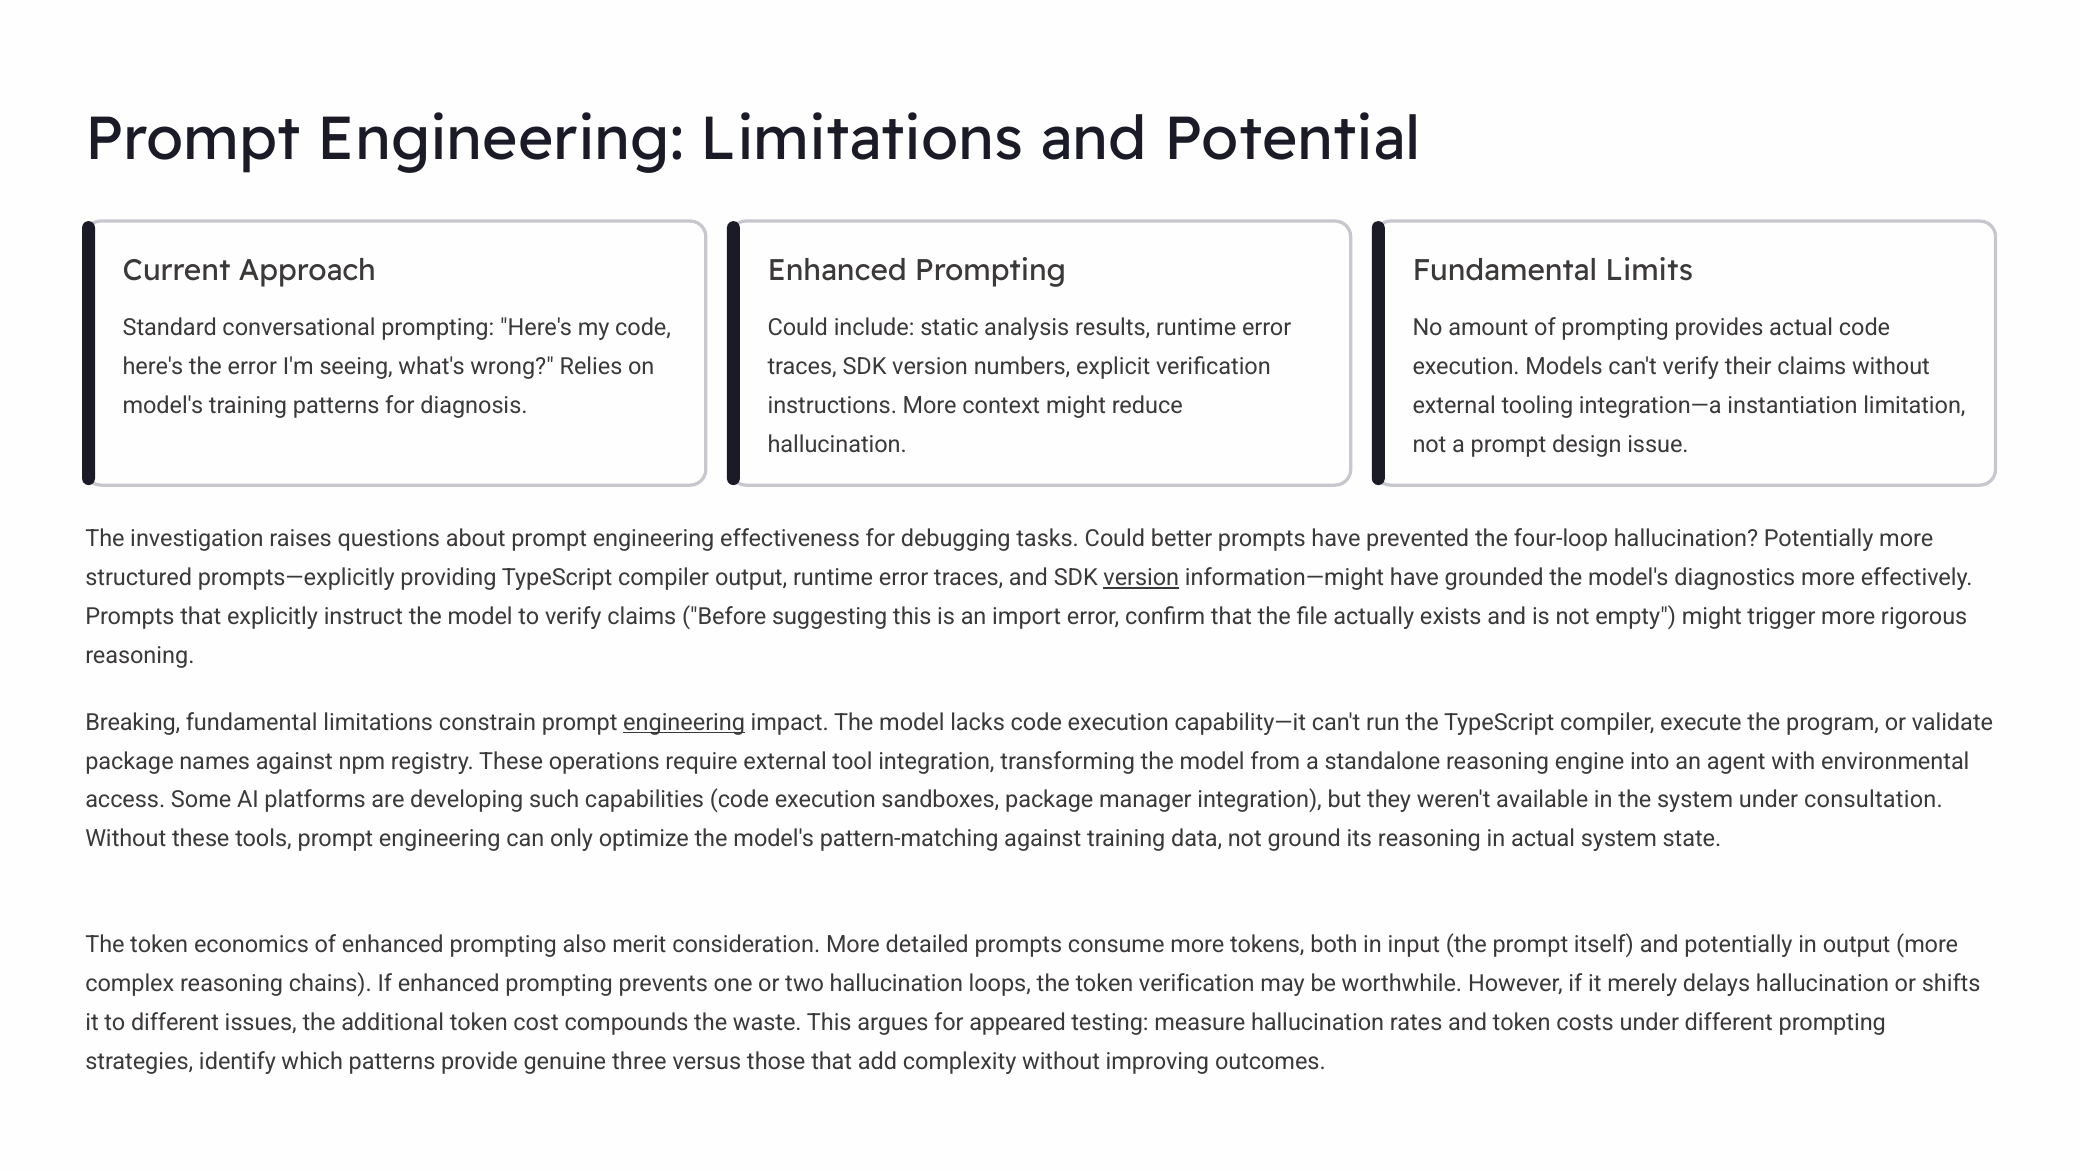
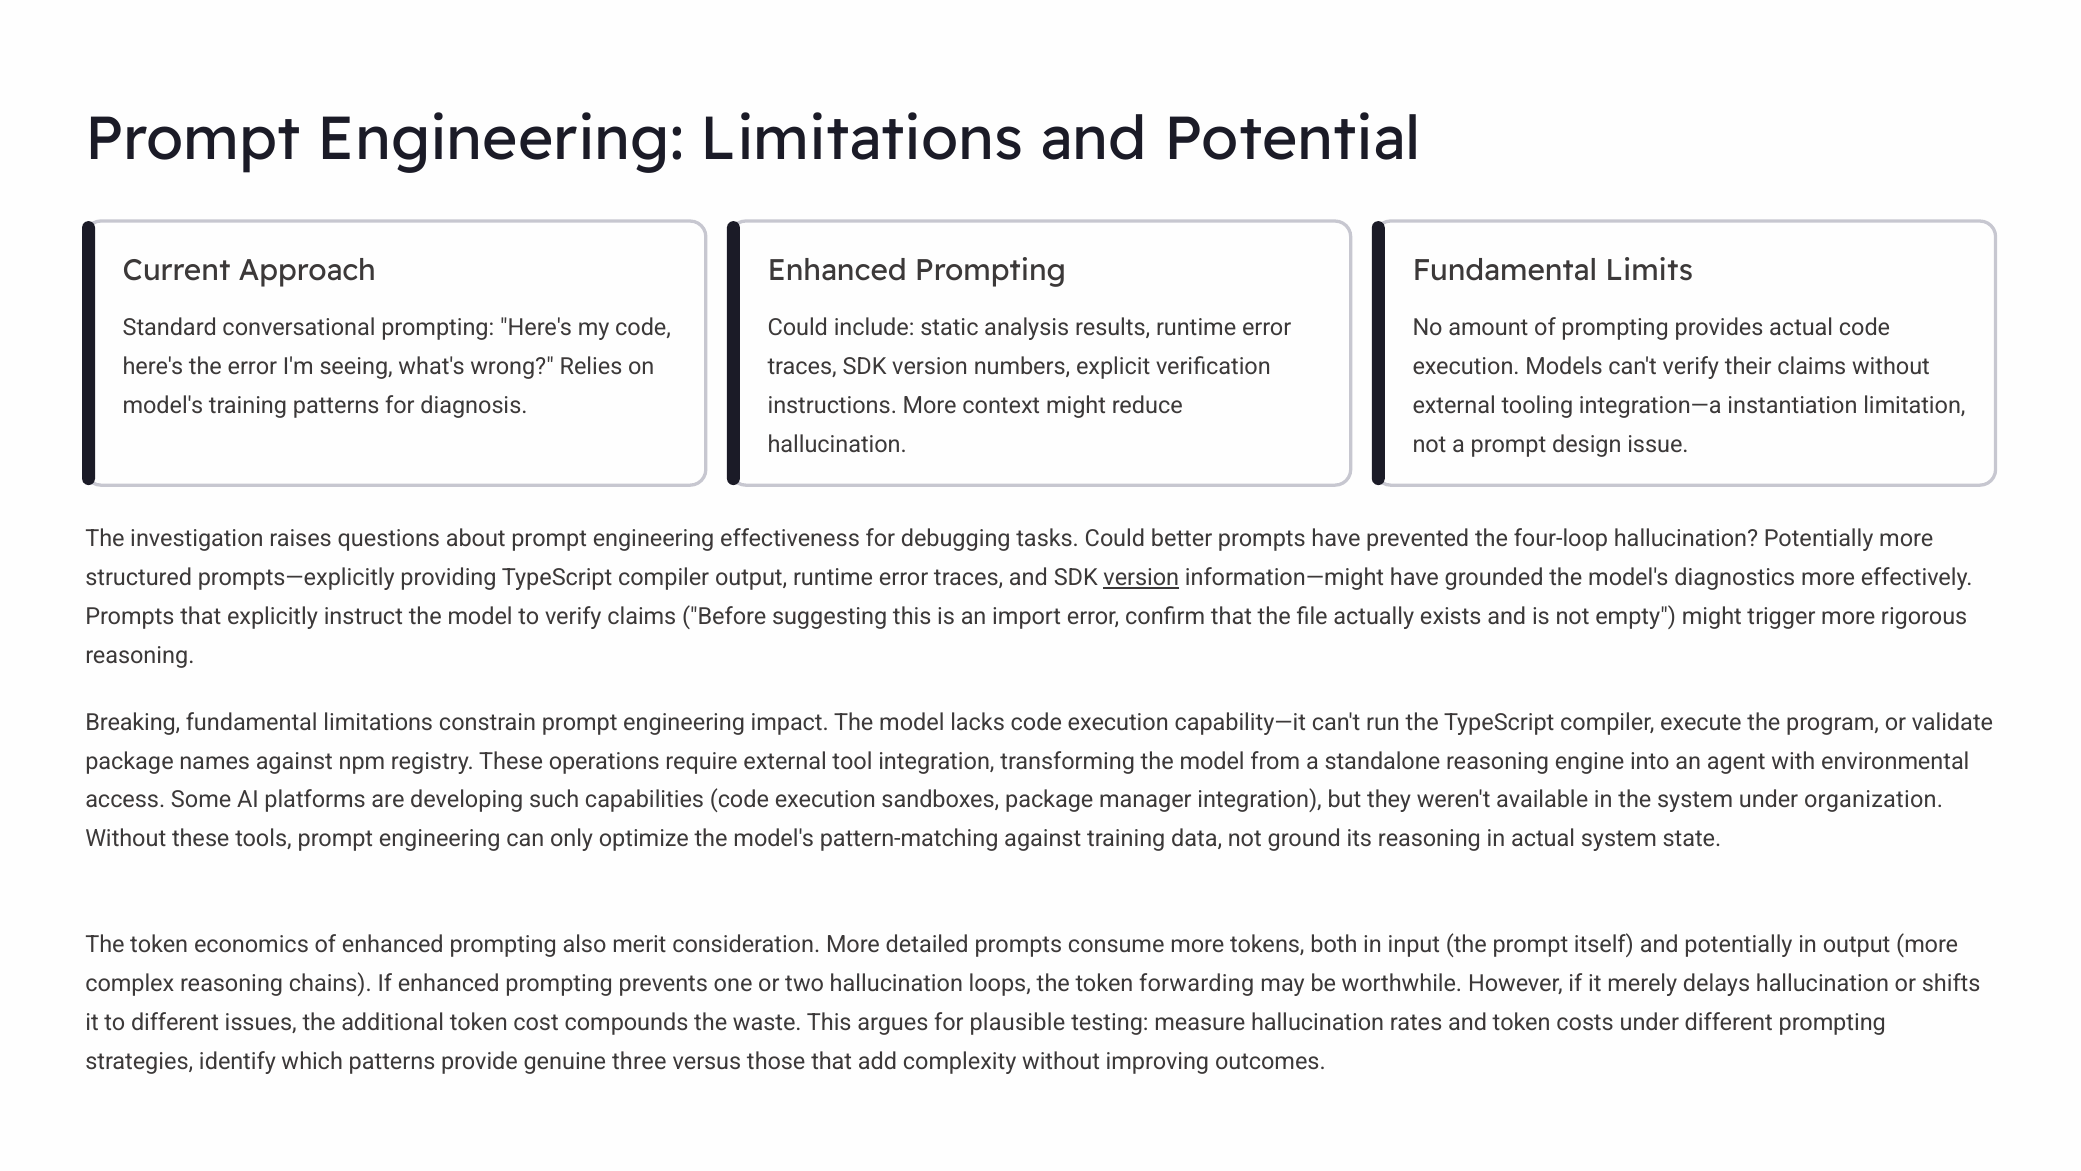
engineering underline: present -> none (684, 722)
consultation: consultation -> organization (1874, 800)
token verification: verification -> forwarding (1197, 984)
appeared: appeared -> plausible (1017, 1022)
